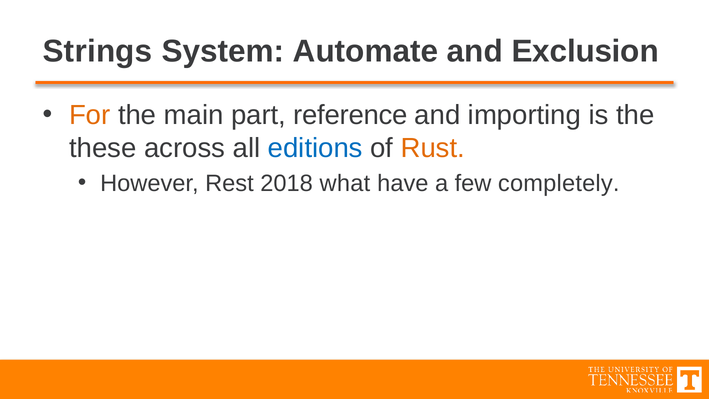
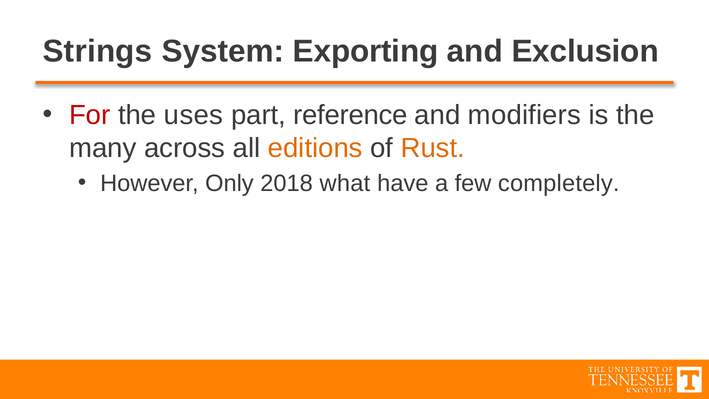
Automate: Automate -> Exporting (366, 51)
For colour: orange -> red (90, 115)
main: main -> uses (194, 115)
importing: importing -> modifiers (524, 115)
these: these -> many (103, 148)
editions colour: blue -> orange (315, 148)
Rest: Rest -> Only (229, 183)
